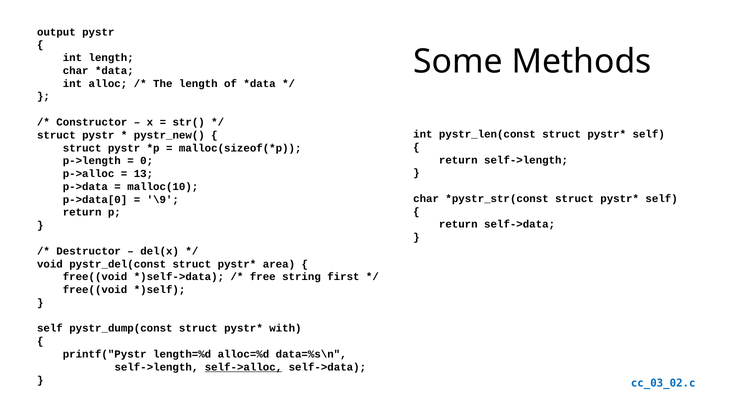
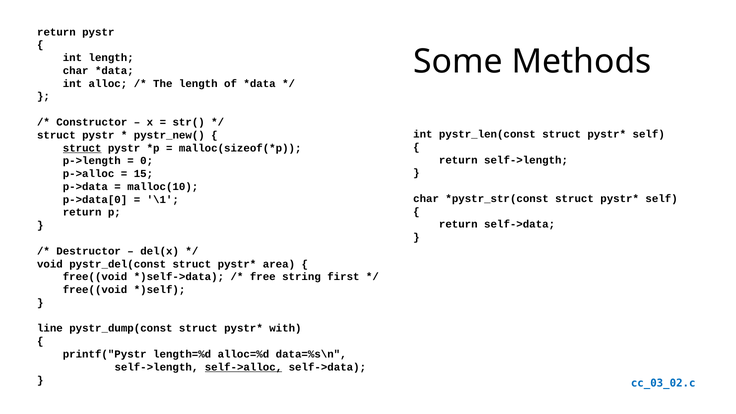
output: output -> return (56, 32)
struct underline: none -> present (82, 148)
13: 13 -> 15 (143, 174)
\9: \9 -> \1 (163, 200)
self: self -> line (50, 328)
